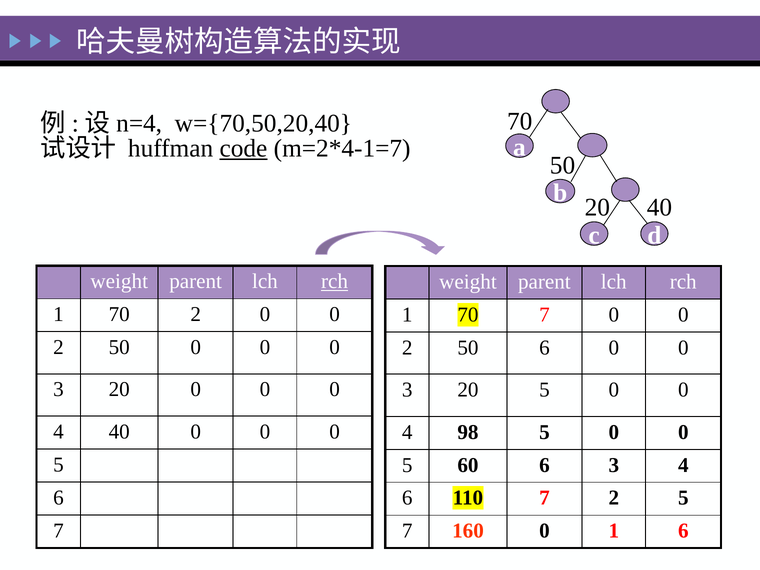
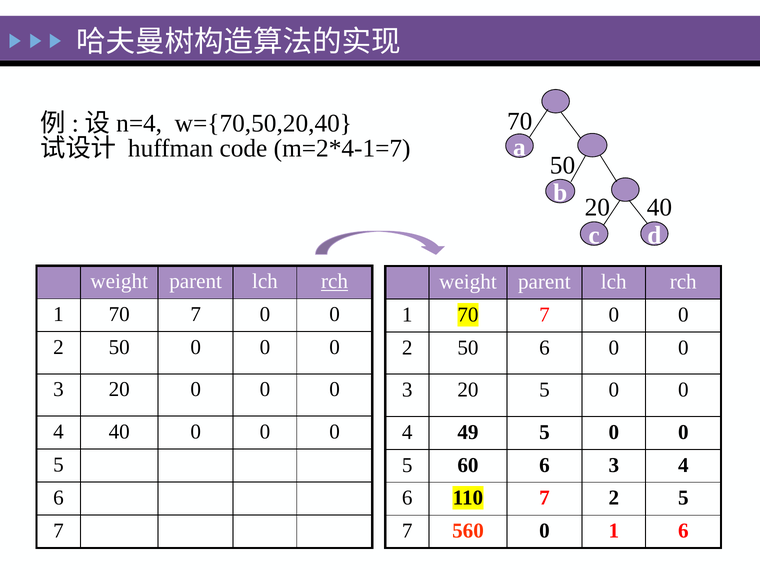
code underline: present -> none (243, 148)
2: 2 -> 7 (196, 314)
98: 98 -> 49 (468, 432)
160: 160 -> 560 (468, 531)
